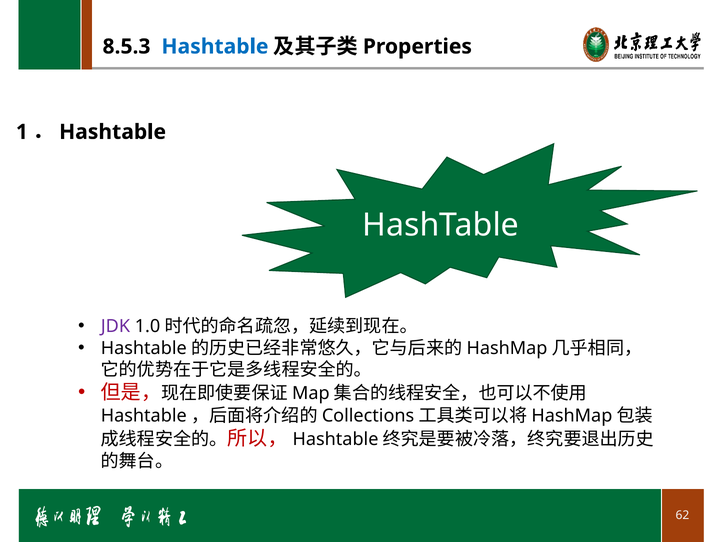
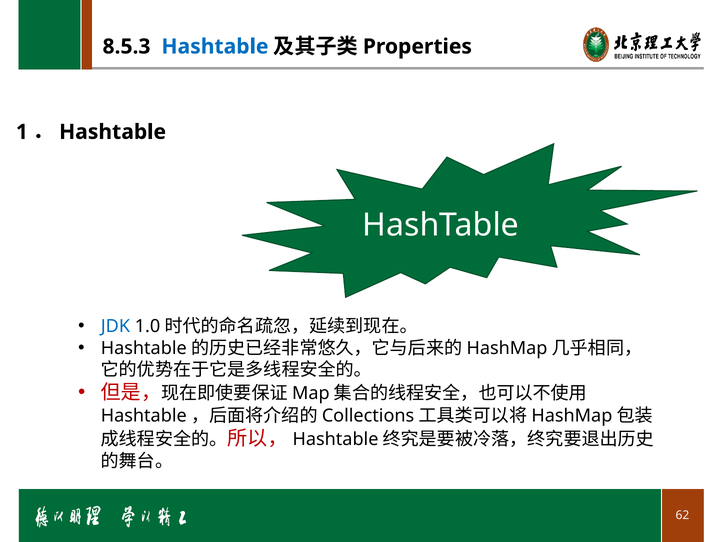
JDK colour: purple -> blue (115, 327)
